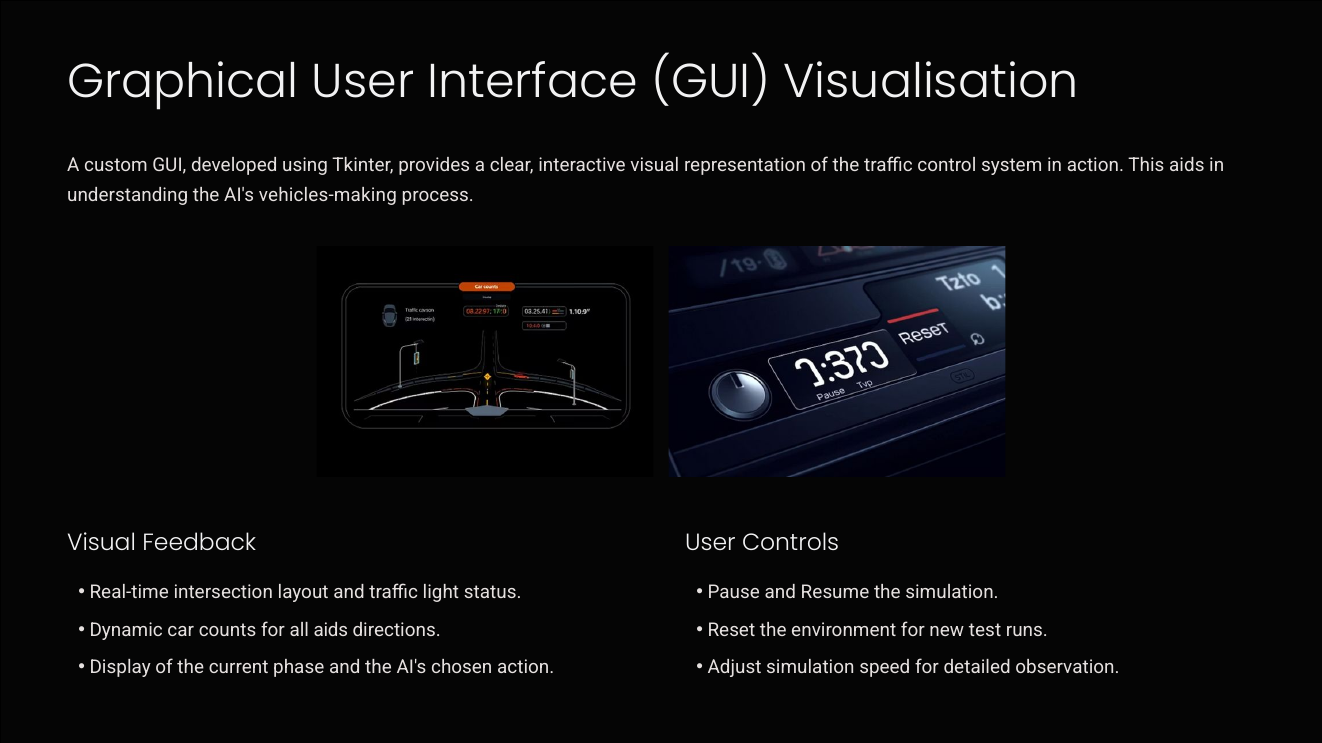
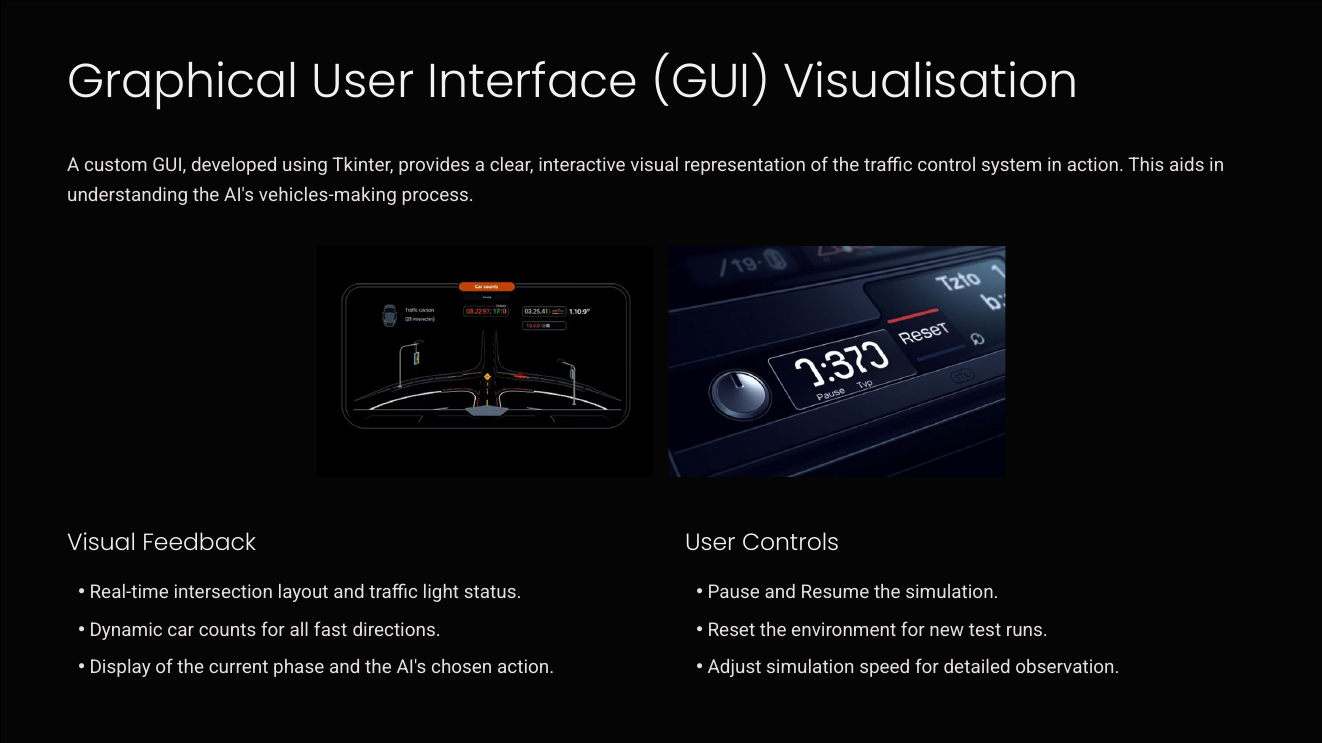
all aids: aids -> fast (331, 630)
